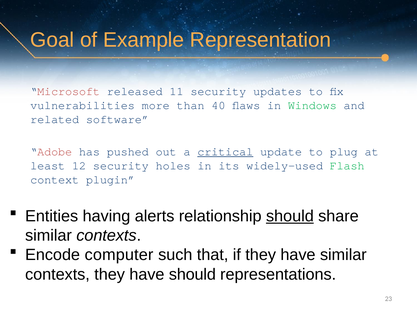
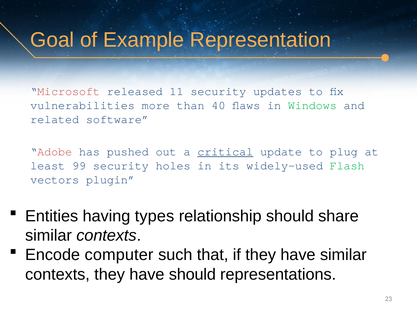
12: 12 -> 99 (79, 166)
context: context -> vectors (55, 179)
alerts: alerts -> types (155, 216)
should underline: present -> none (290, 216)
